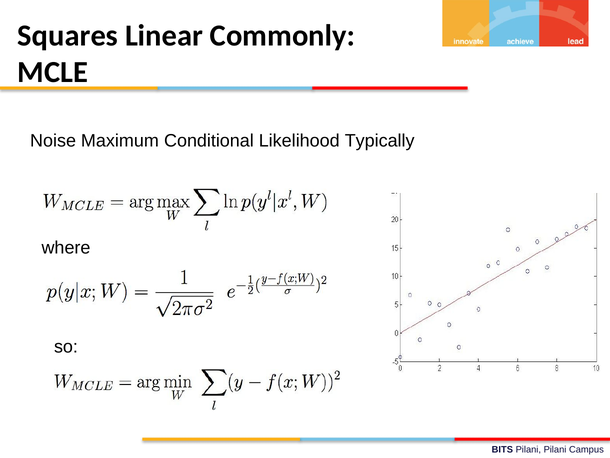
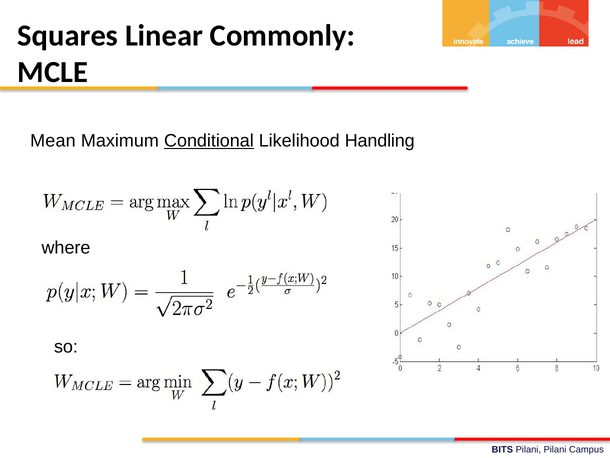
Noise: Noise -> Mean (53, 141)
Conditional underline: none -> present (209, 141)
Typically: Typically -> Handling (380, 141)
